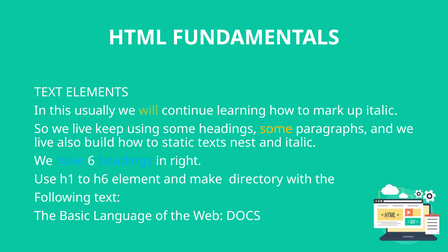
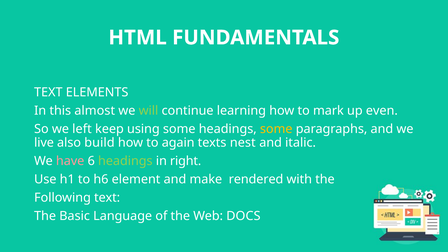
usually: usually -> almost (95, 111)
up italic: italic -> even (382, 111)
So we live: live -> left (82, 129)
static: static -> again (178, 143)
have colour: light blue -> pink (70, 161)
headings colour: light blue -> light green (125, 161)
directory: directory -> rendered (256, 179)
